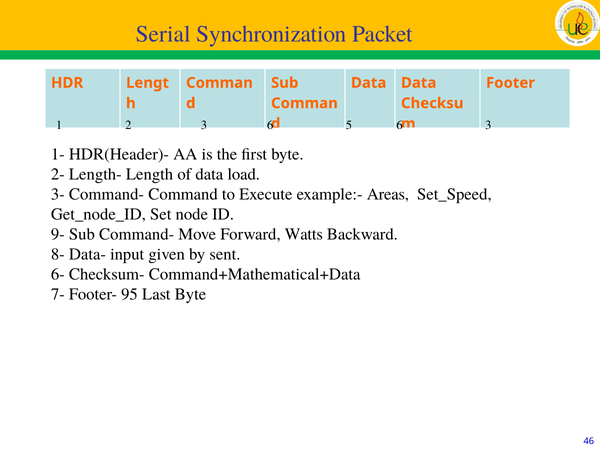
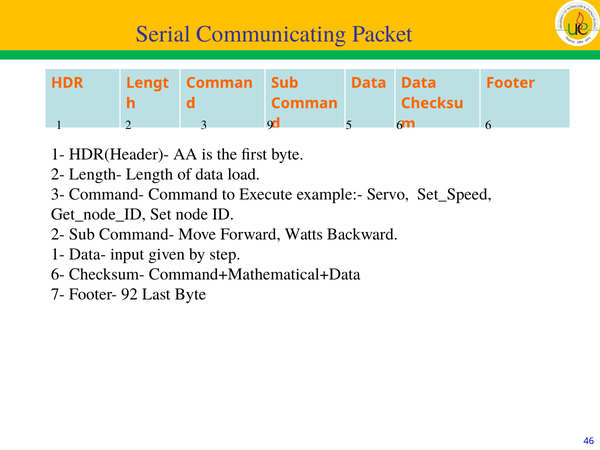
Synchronization: Synchronization -> Communicating (271, 34)
3 6: 6 -> 9 (270, 125)
6 3: 3 -> 6 (488, 125)
Areas: Areas -> Servo (388, 194)
9-: 9- -> 2- (58, 234)
8-: 8- -> 1- (58, 254)
sent: sent -> step (225, 254)
95: 95 -> 92 (130, 294)
